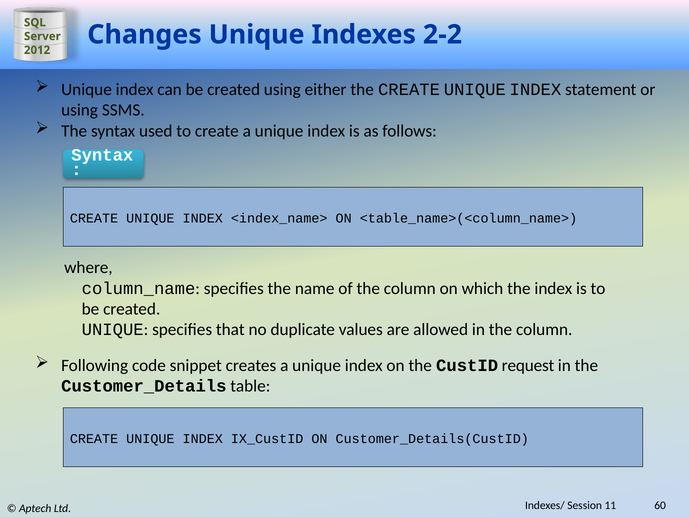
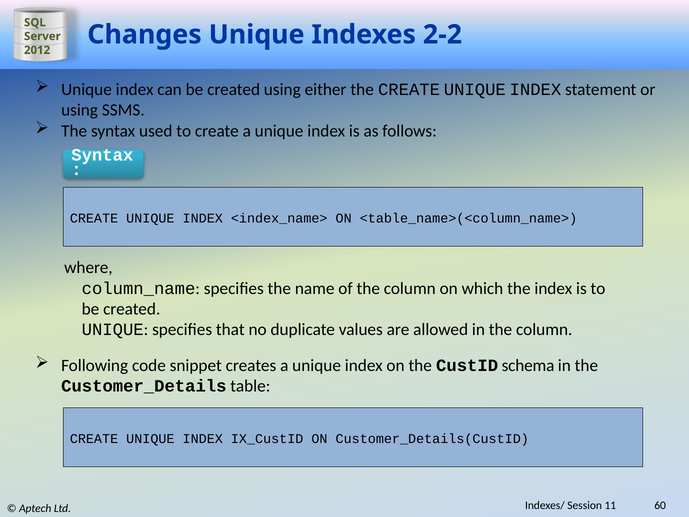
request: request -> schema (528, 365)
